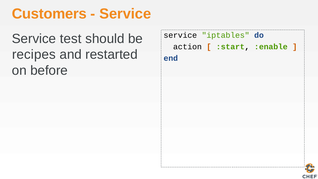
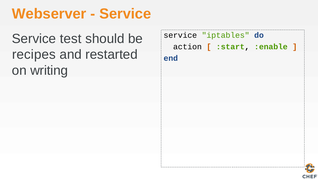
Customers: Customers -> Webserver (49, 14)
before: before -> writing (49, 70)
